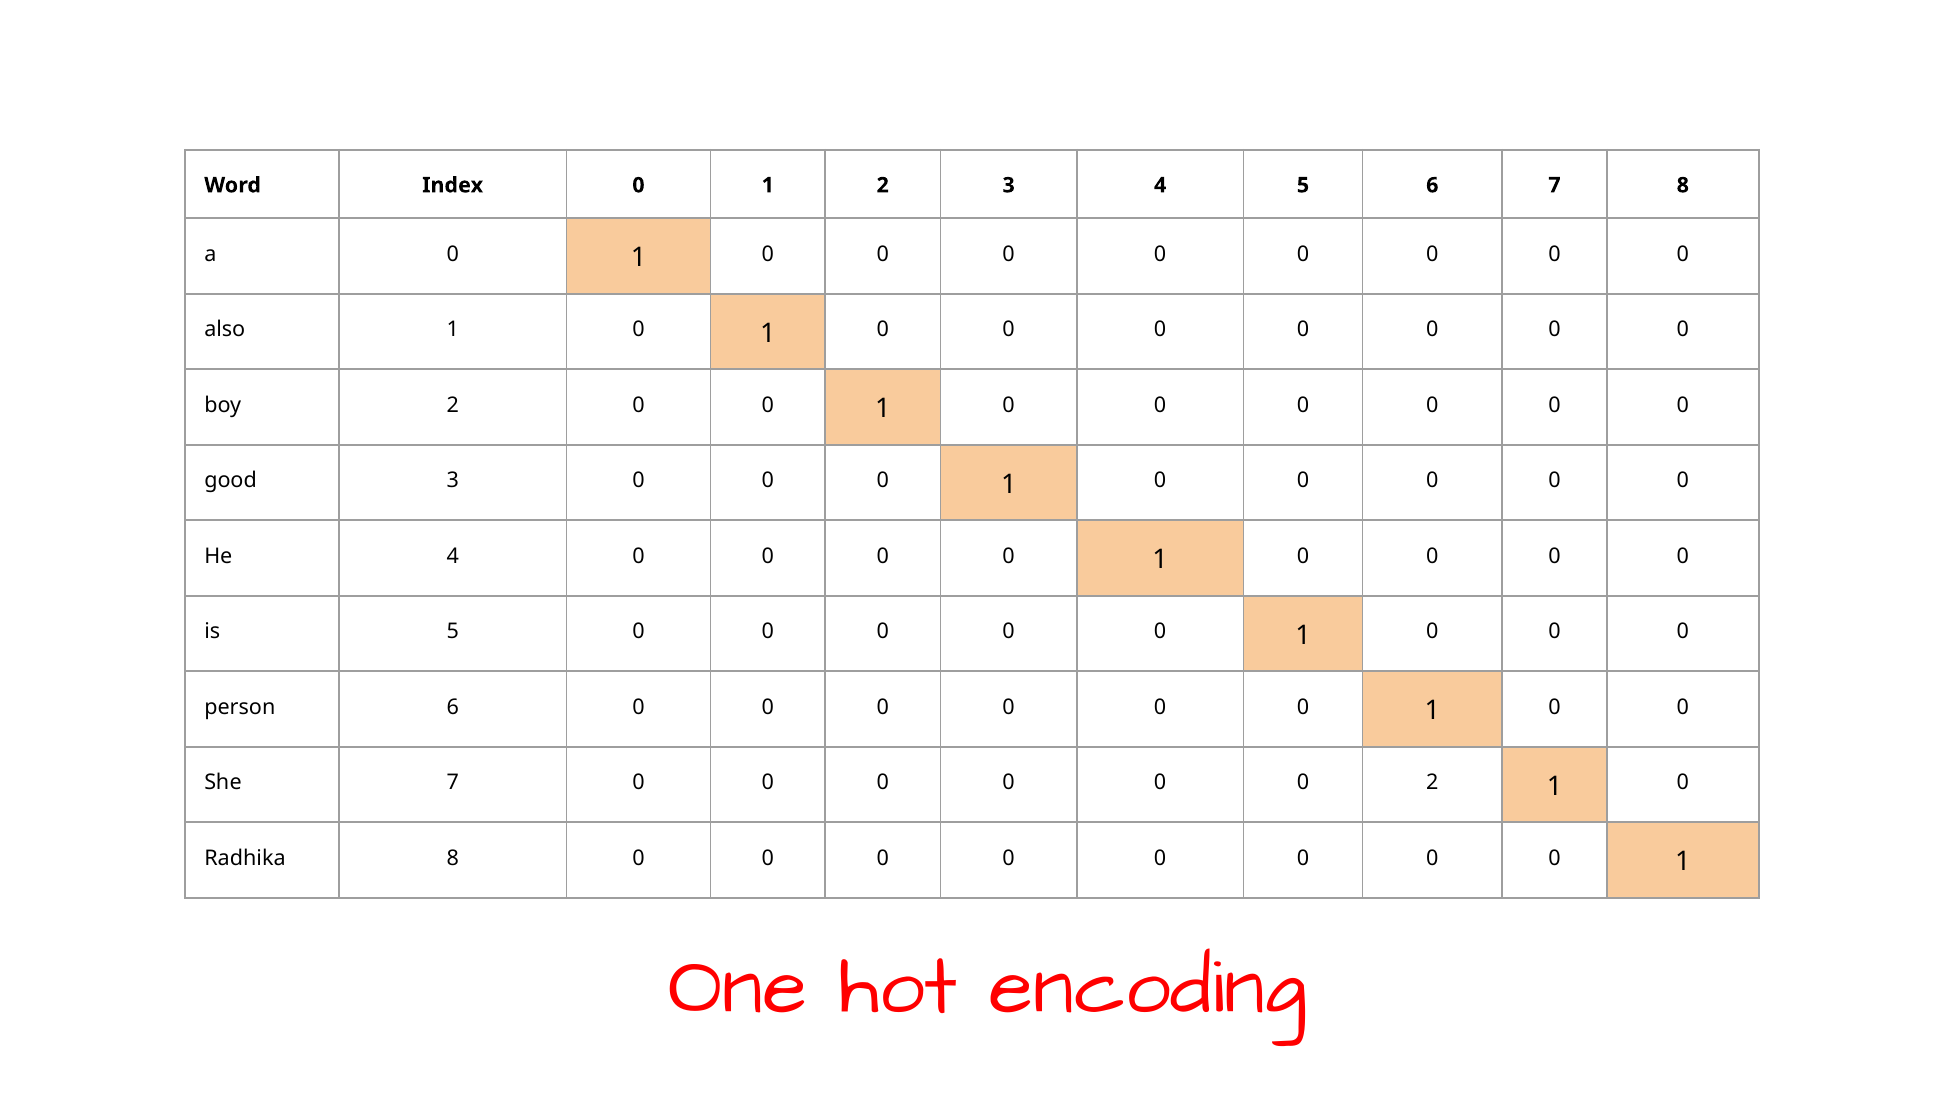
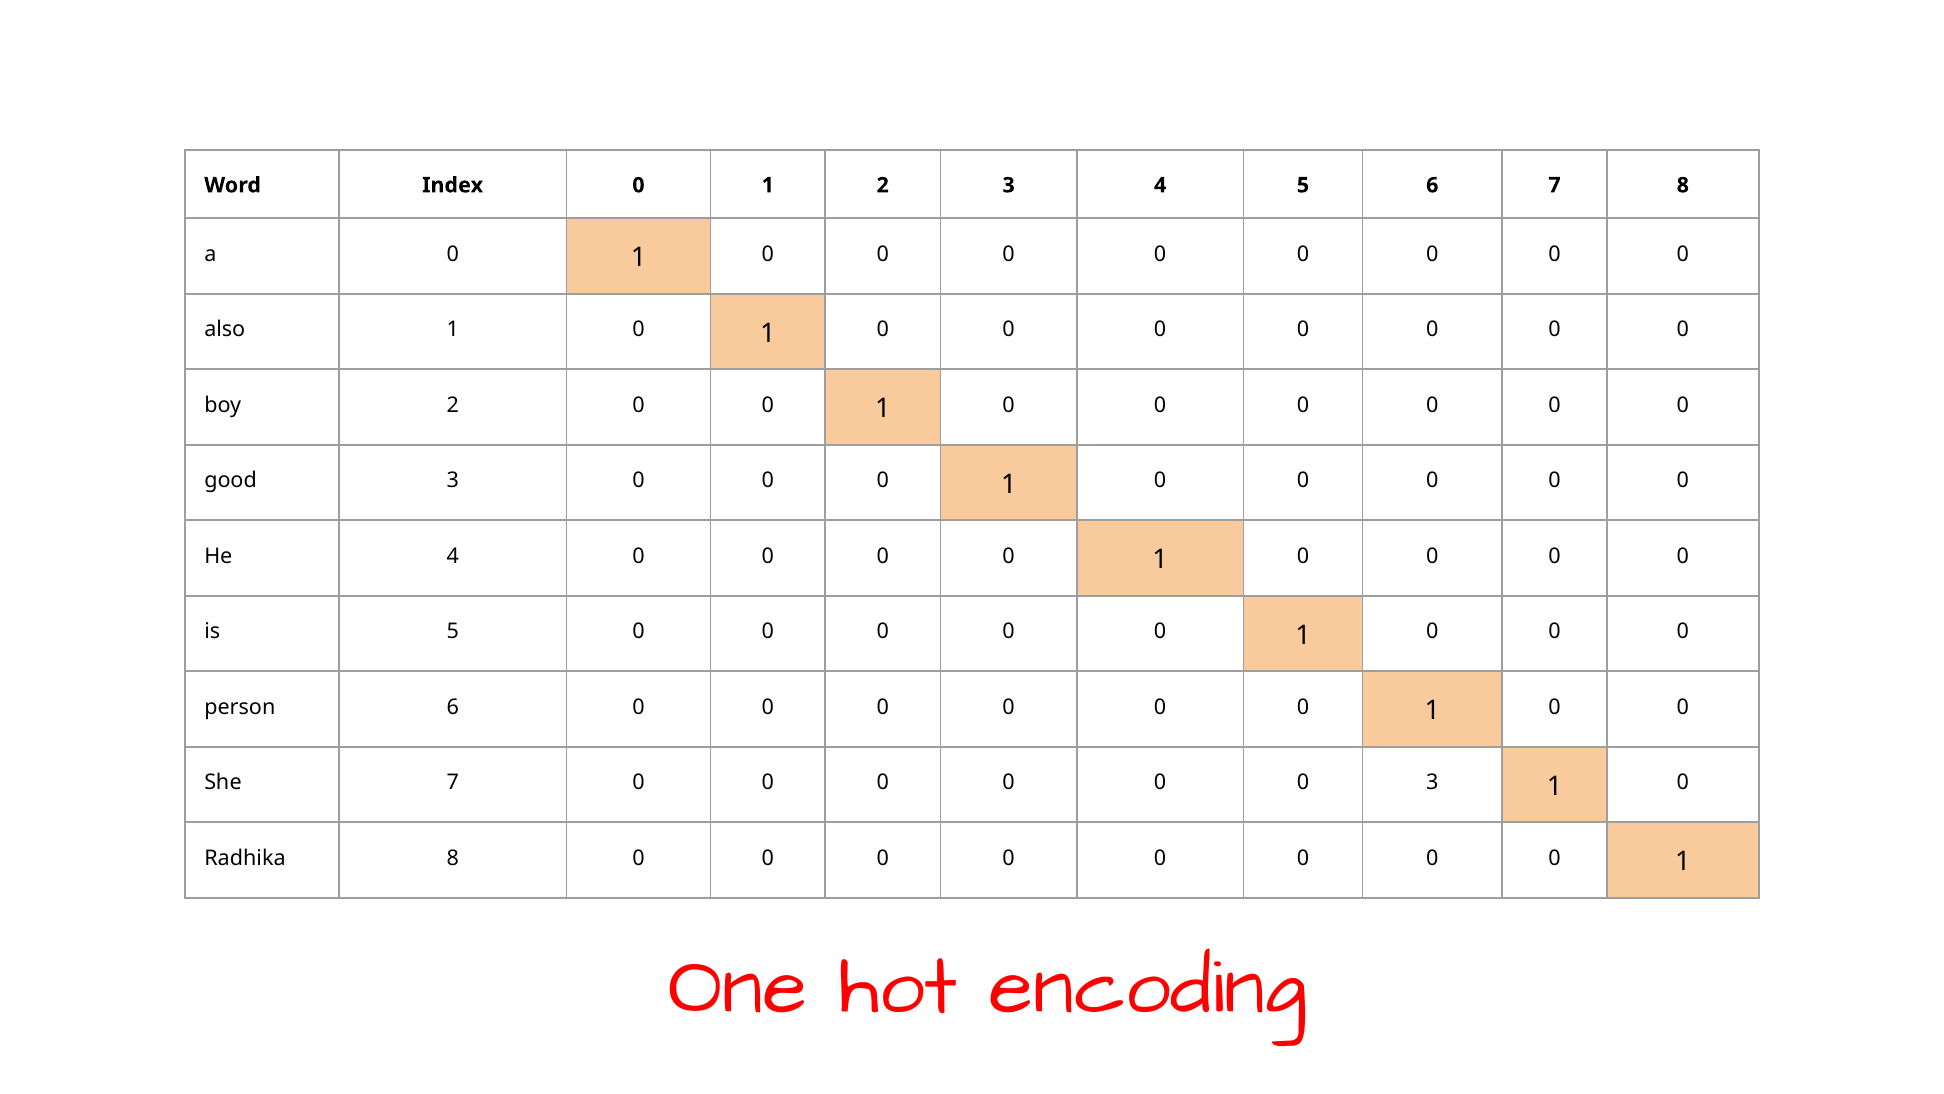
0 2: 2 -> 3 (1432, 782)
